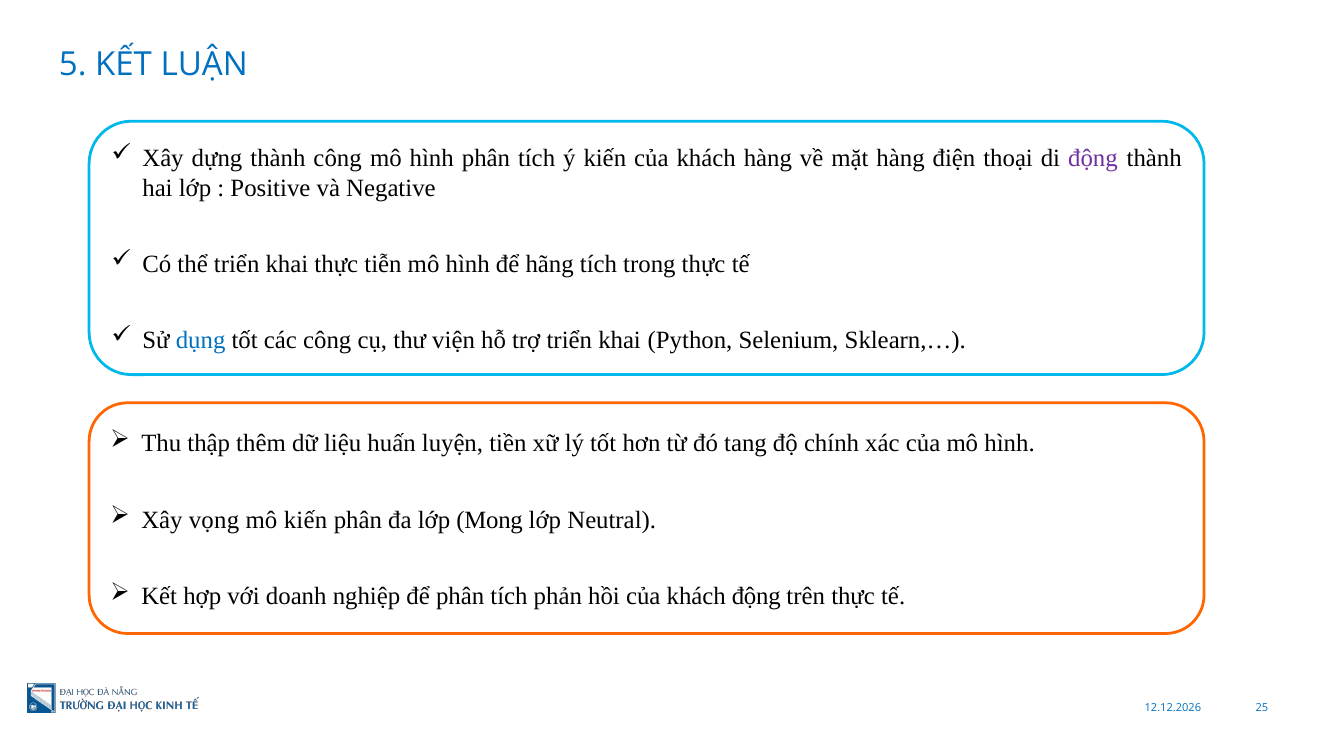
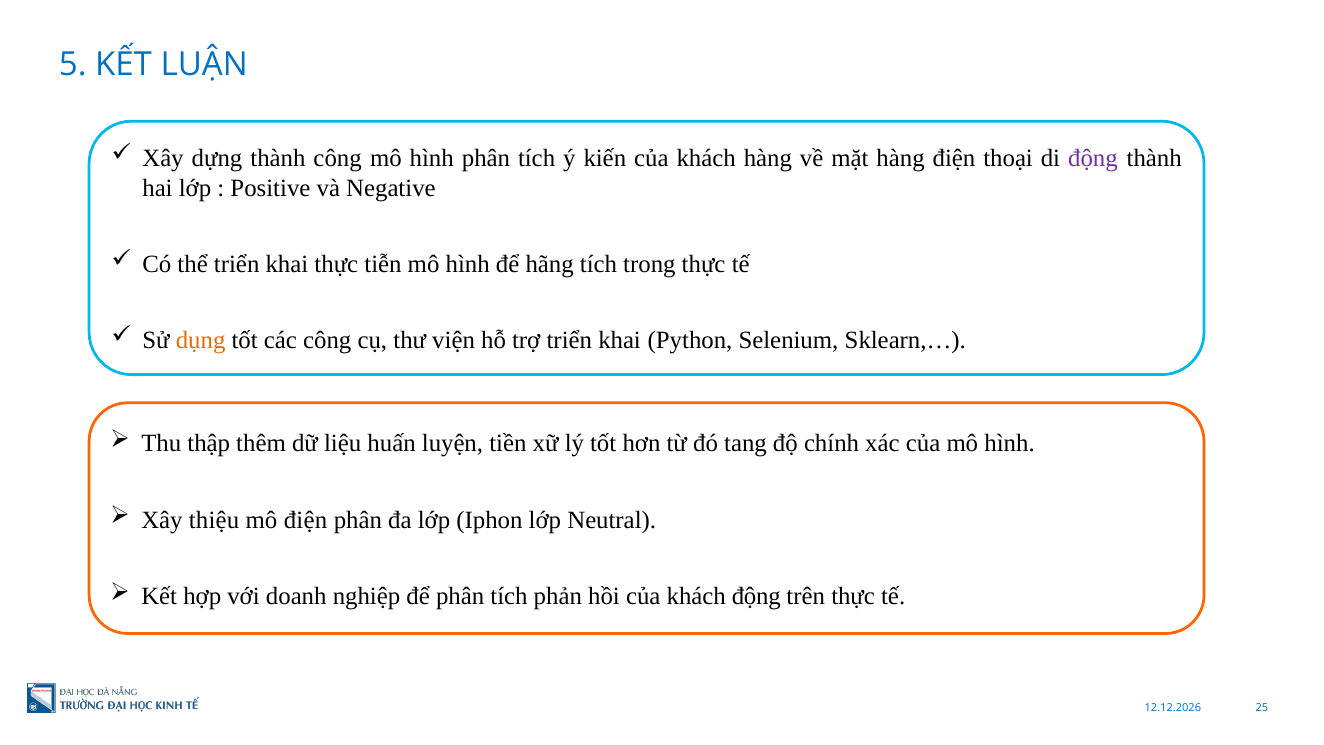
dụng colour: blue -> orange (201, 341)
vọng: vọng -> thiệu (214, 520)
mô kiến: kiến -> điện (306, 520)
Mong: Mong -> Iphon (490, 520)
